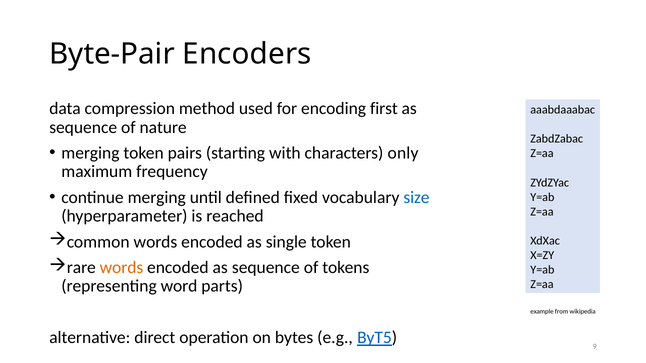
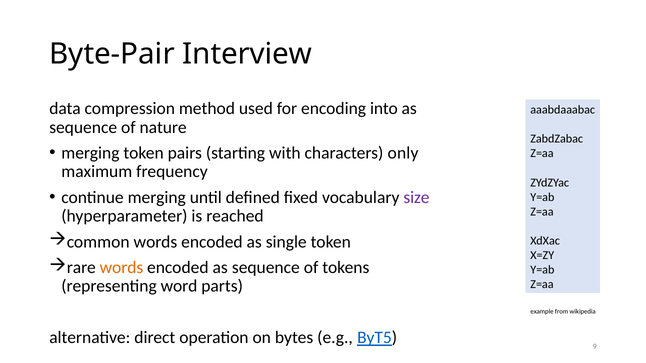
Encoders: Encoders -> Interview (247, 54)
first: first -> into (384, 108)
size colour: blue -> purple (417, 197)
